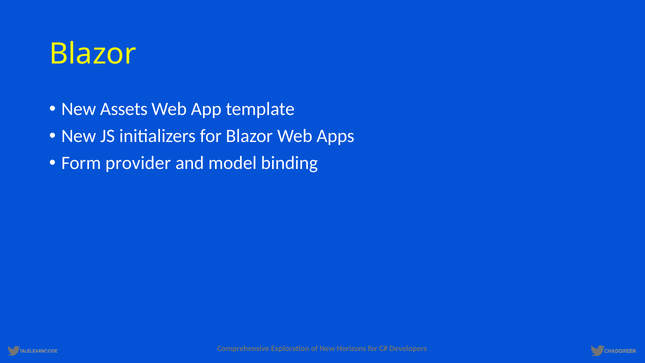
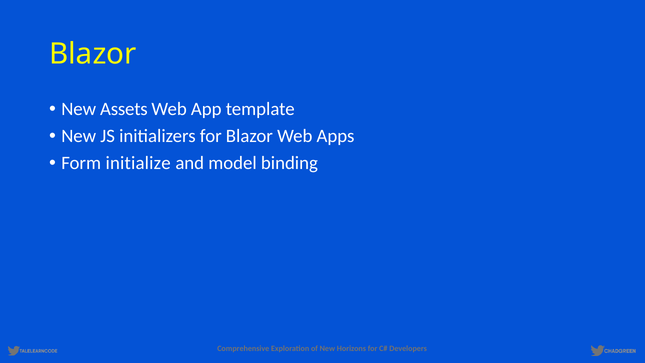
provider: provider -> initialize (138, 163)
